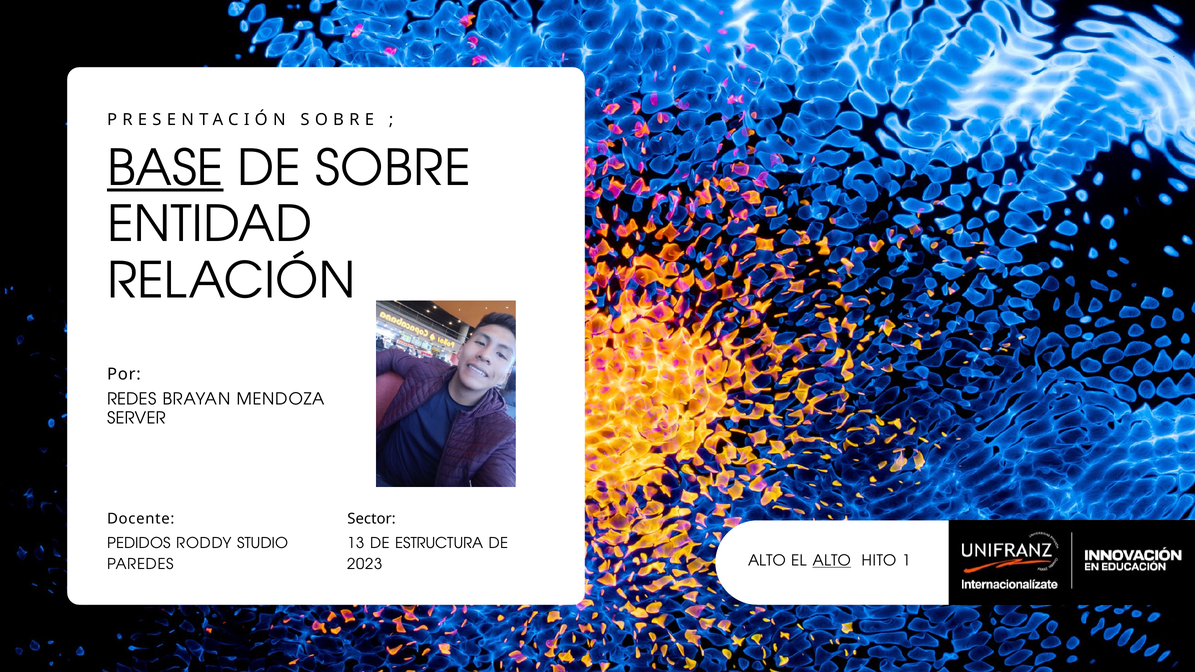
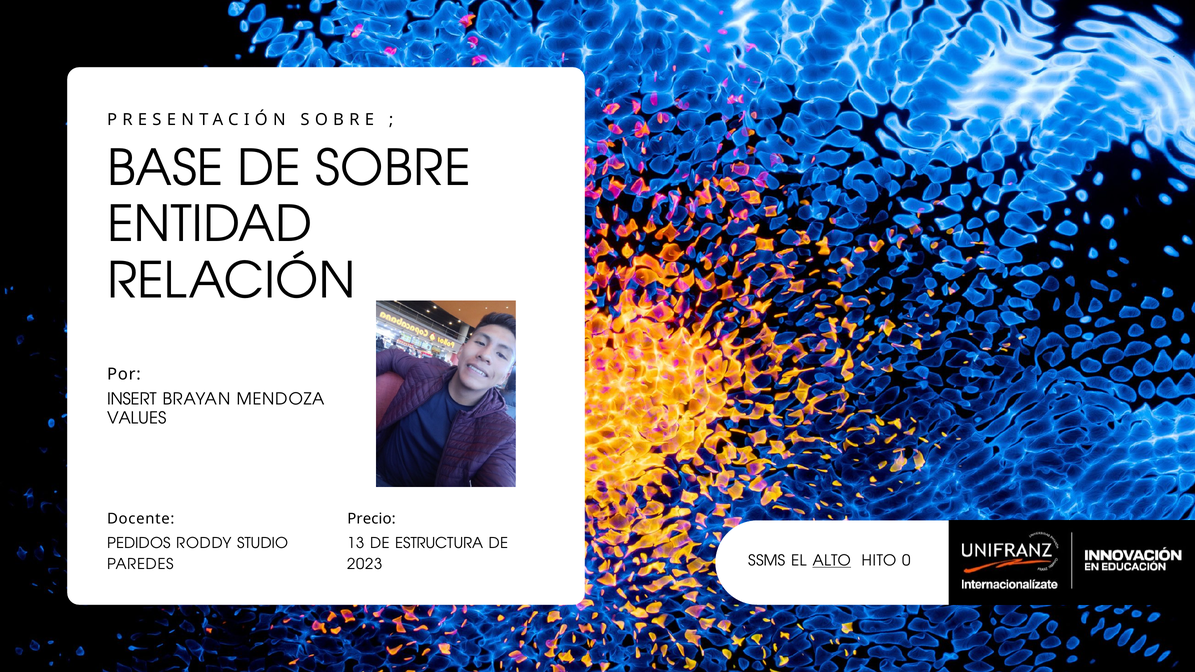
BASE underline: present -> none (165, 169)
REDES: REDES -> INSERT (132, 400)
SERVER: SERVER -> VALUES (137, 418)
Sector: Sector -> Precio (371, 519)
2023 ALTO: ALTO -> SSMS (767, 561)
1: 1 -> 0 (906, 561)
